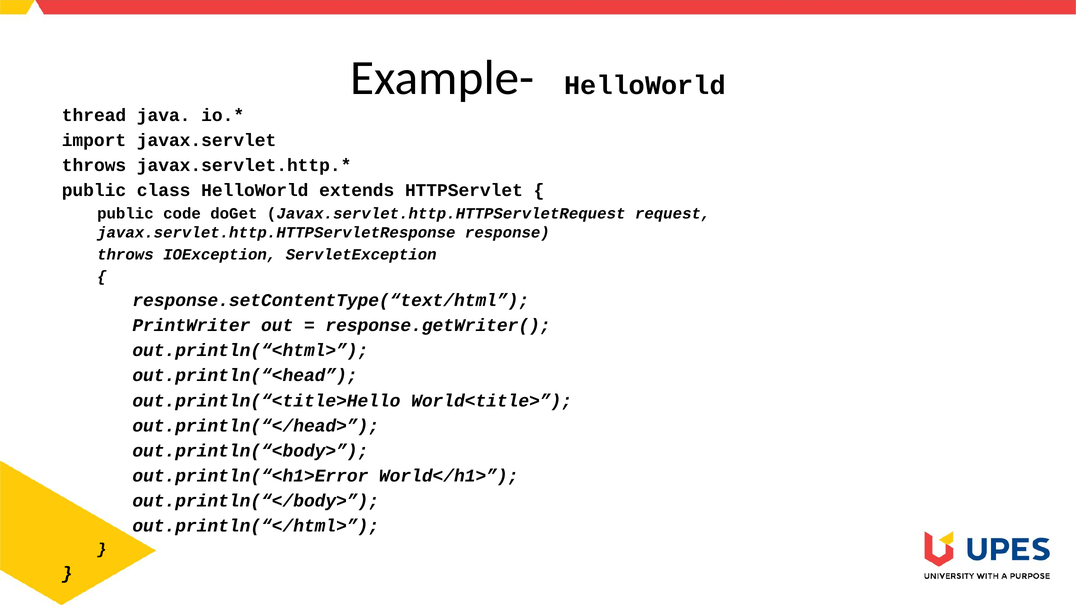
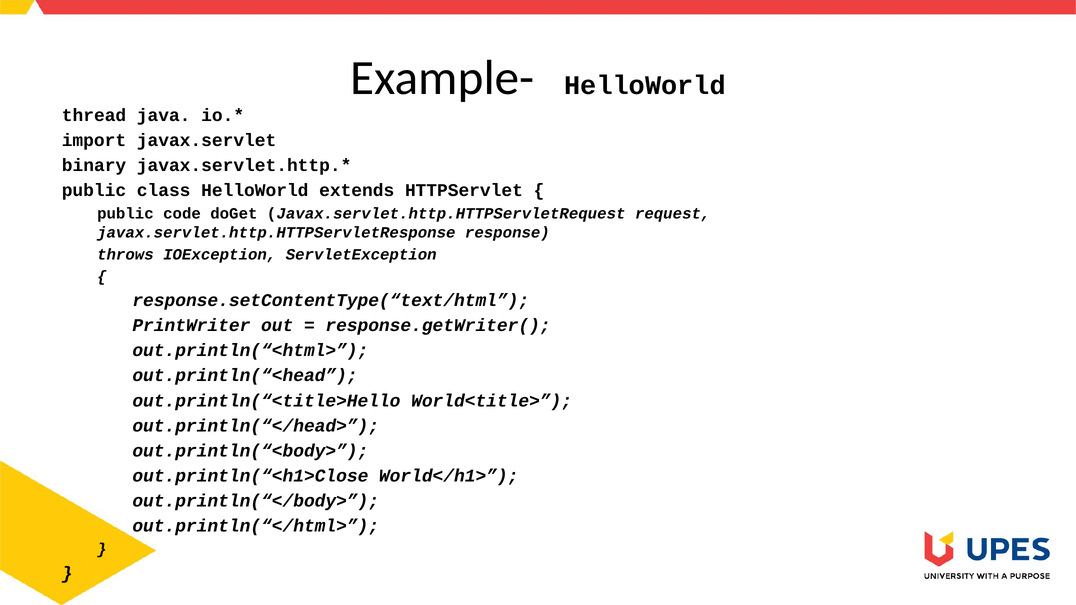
throws: throws -> binary (94, 165)
out.println(“<h1>Error: out.println(“<h1>Error -> out.println(“<h1>Close (250, 476)
